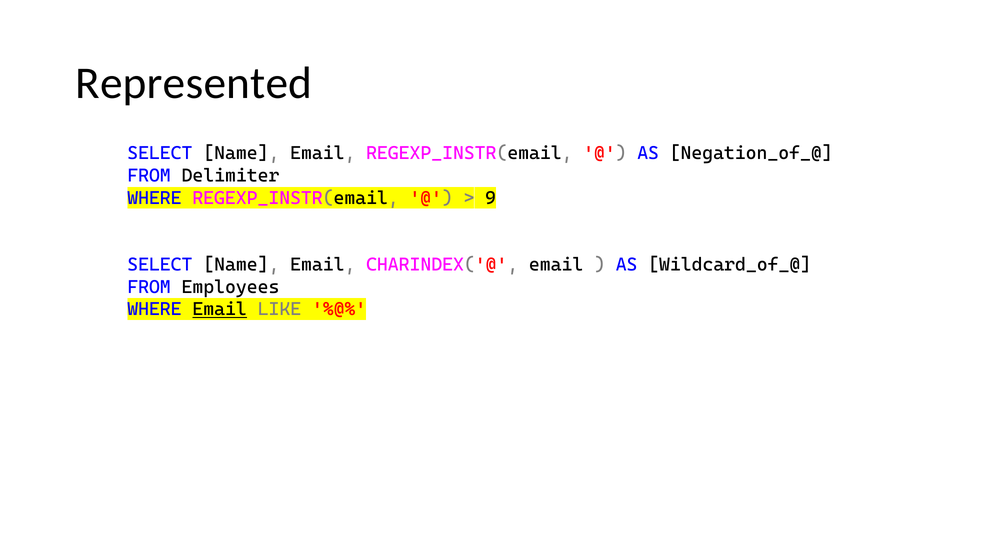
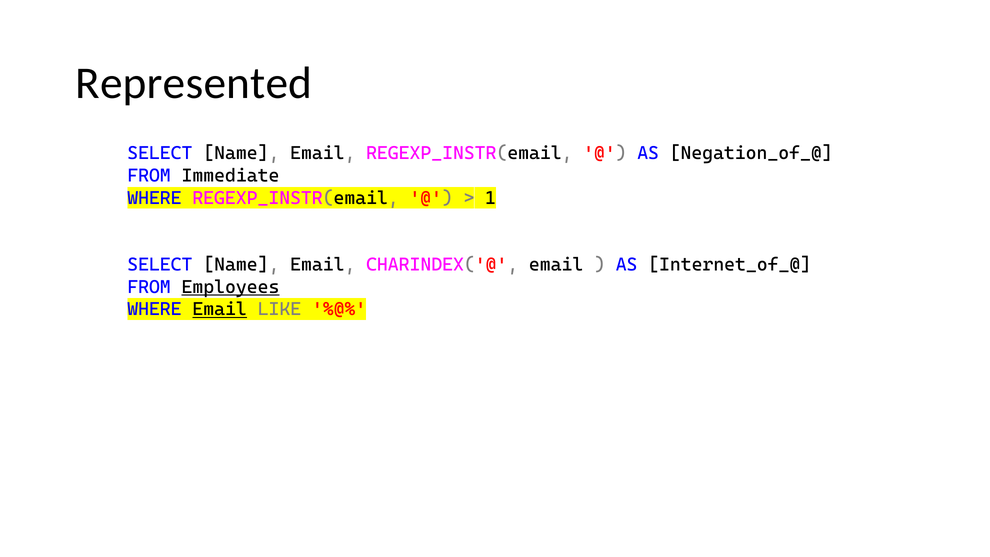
Delimiter: Delimiter -> Immediate (230, 176)
9: 9 -> 1 (490, 198)
Wildcard_of_@: Wildcard_of_@ -> Internet_of_@ (730, 265)
Employees underline: none -> present (230, 287)
